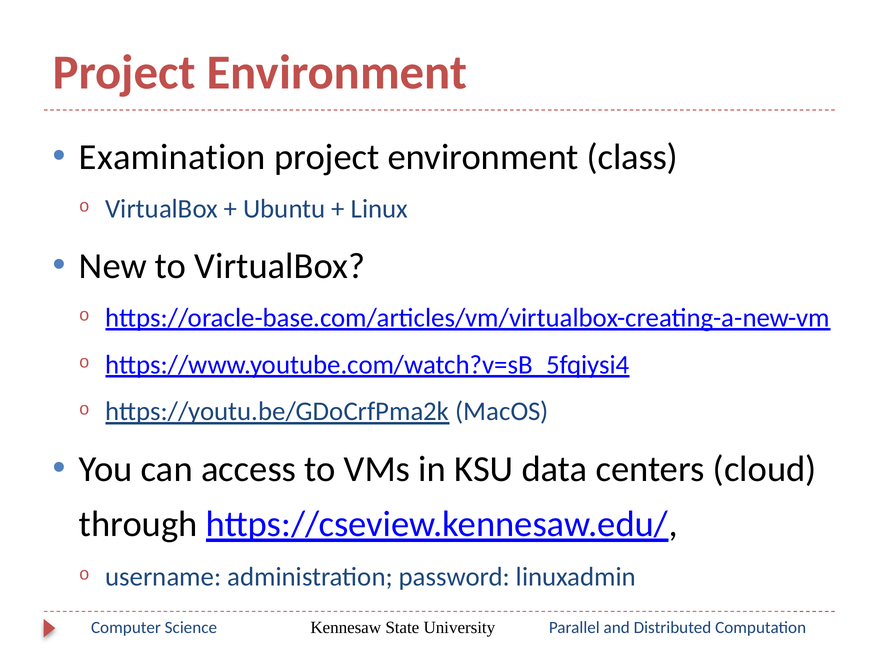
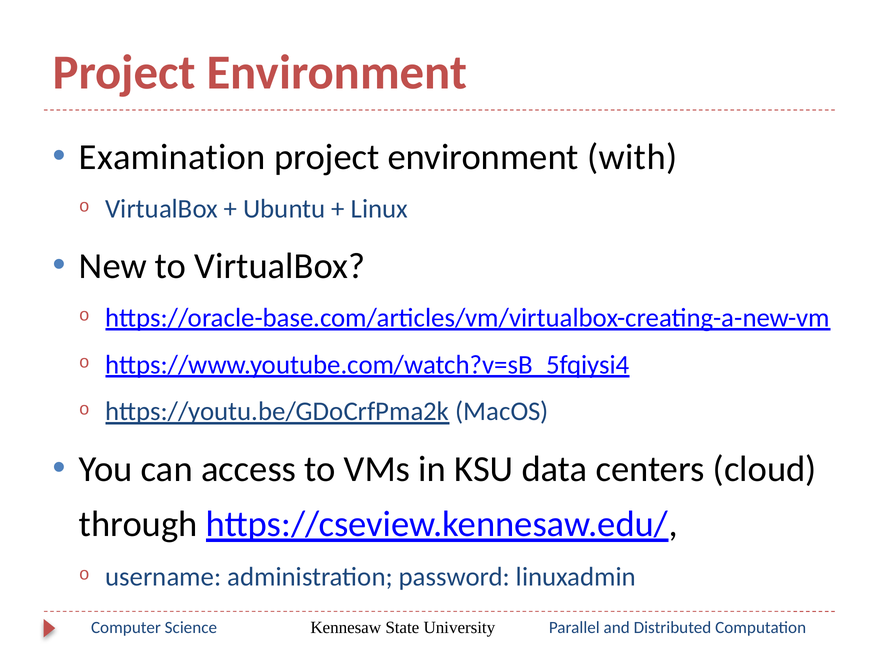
class: class -> with (632, 157)
